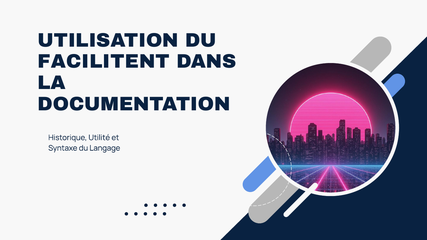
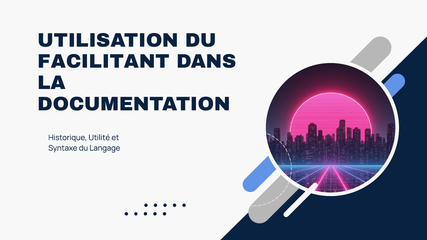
FACILITENT: FACILITENT -> FACILITANT (104, 62)
